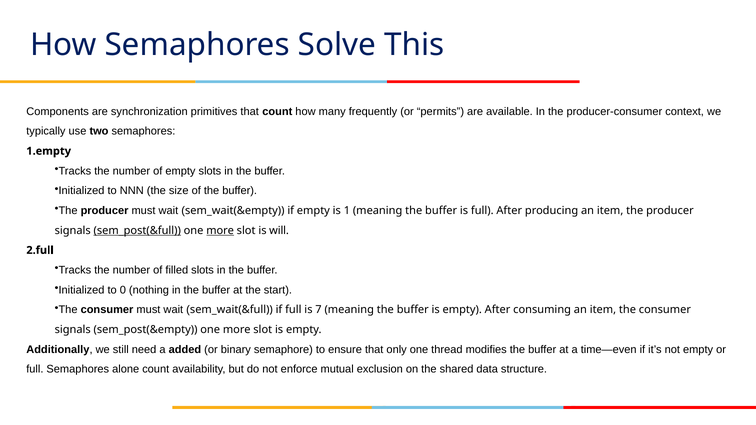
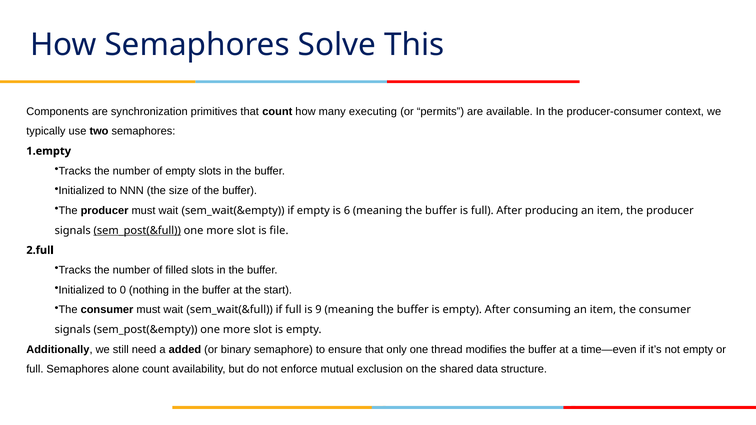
frequently: frequently -> executing (373, 111)
1: 1 -> 6 (347, 211)
more underline: present -> none (220, 231)
will: will -> file (279, 231)
7: 7 -> 9 (319, 310)
